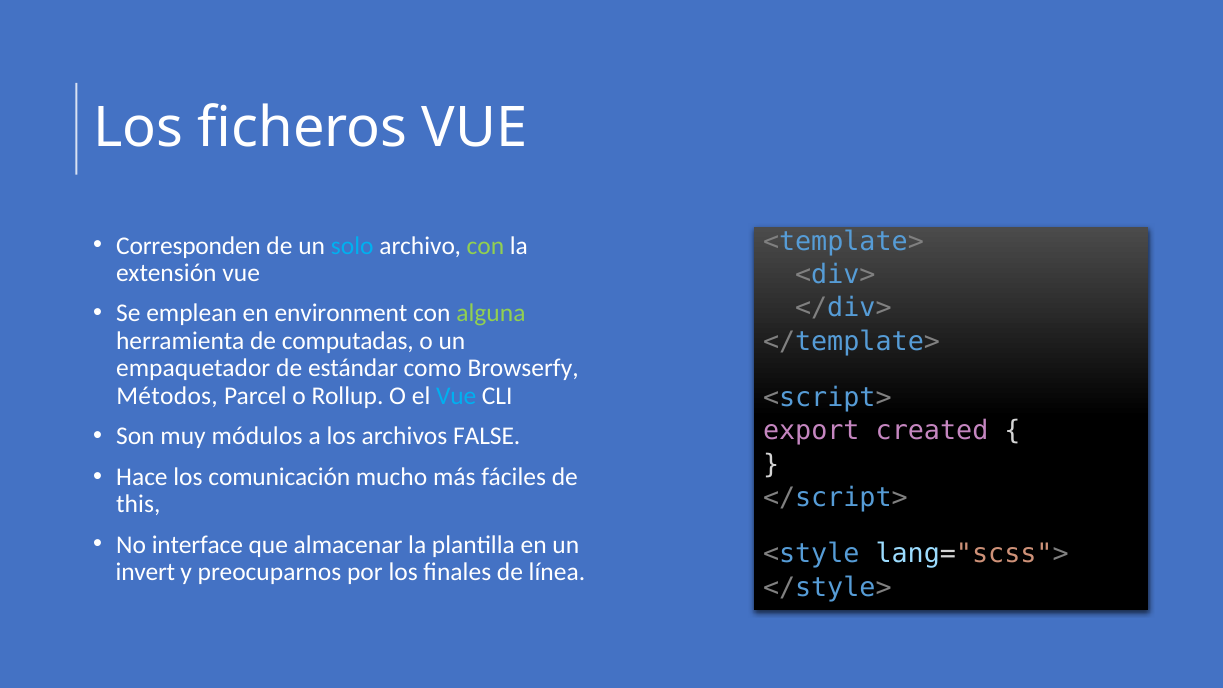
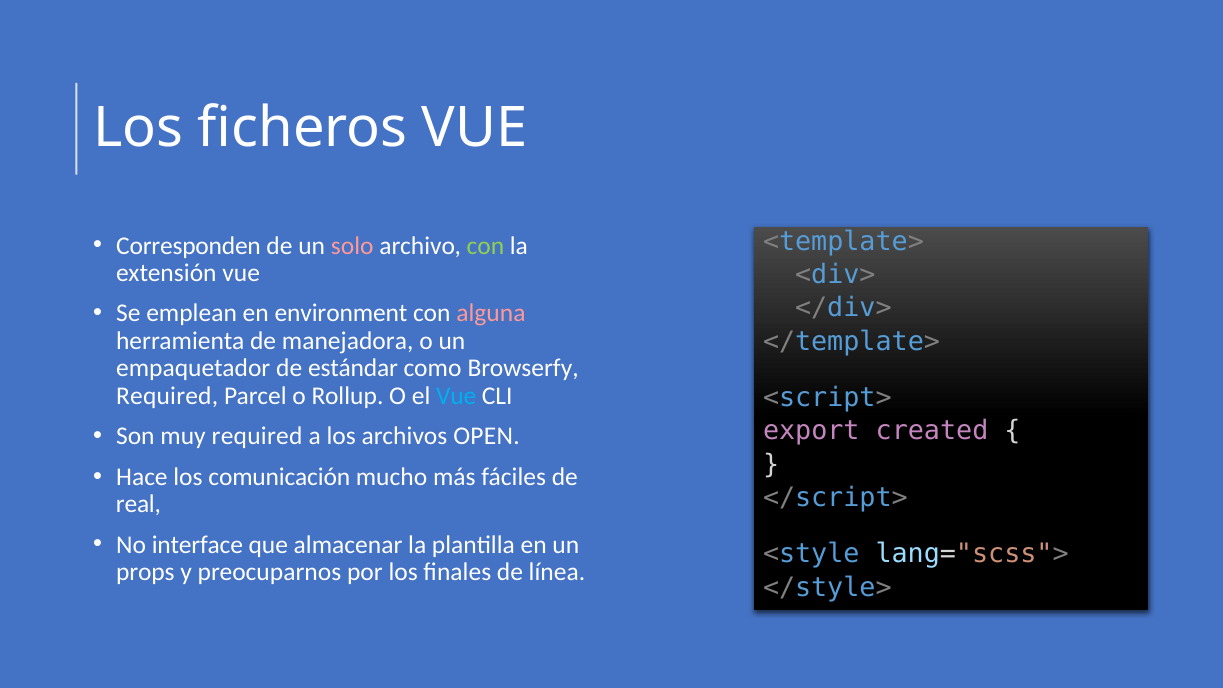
solo colour: light blue -> pink (352, 246)
alguna colour: light green -> pink (491, 313)
computadas: computadas -> manejadora (348, 341)
Métodos: Métodos -> Required (167, 396)
muy módulos: módulos -> required (257, 436)
FALSE: FALSE -> OPEN (487, 436)
this: this -> real (138, 504)
invert: invert -> props (145, 572)
